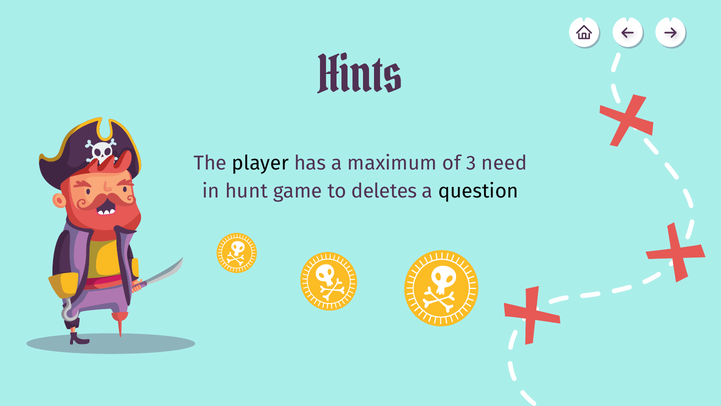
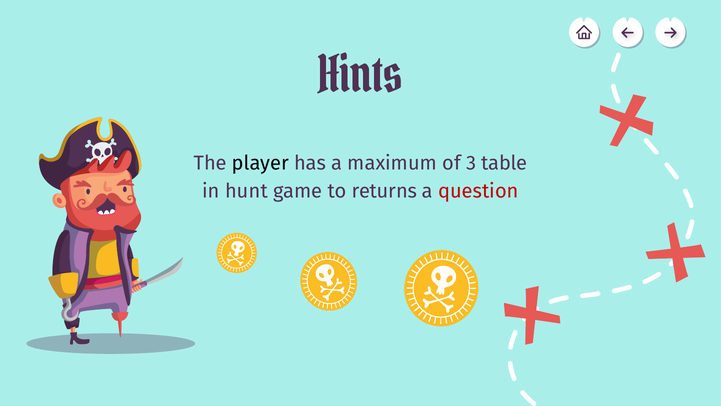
need: need -> table (504, 163)
deletes: deletes -> returns (384, 191)
question colour: black -> red (478, 191)
